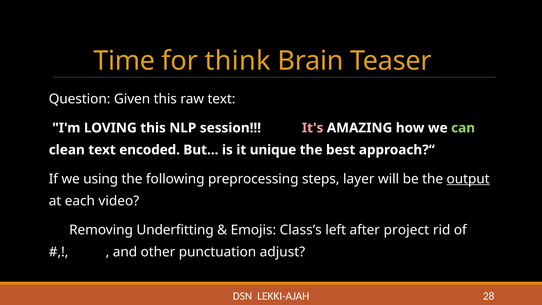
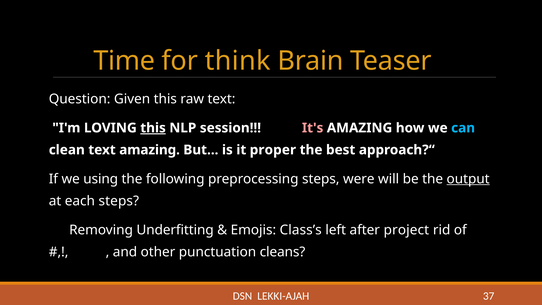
this underline: none -> present (153, 128)
can colour: light green -> light blue (463, 128)
text encoded: encoded -> amazing (150, 150)
unique: unique -> proper (273, 150)
layer: layer -> were (359, 179)
each video: video -> steps (119, 201)
adjust: adjust -> cleans (282, 252)
28: 28 -> 37 (489, 296)
